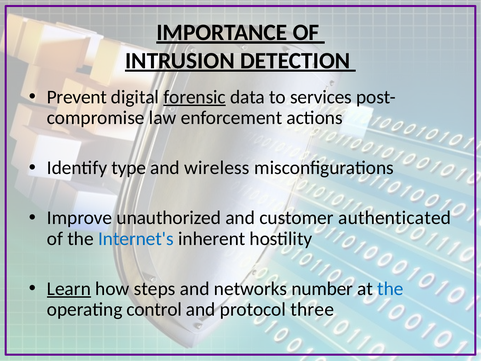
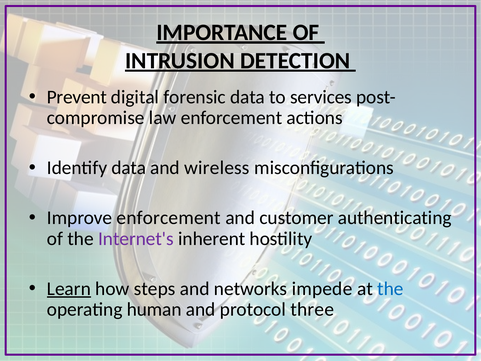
forensic underline: present -> none (195, 97)
Identify type: type -> data (129, 168)
Improve unauthorized: unauthorized -> enforcement (169, 218)
authenticated: authenticated -> authenticating (395, 218)
Internet's colour: blue -> purple (136, 239)
number: number -> impede (322, 288)
control: control -> human (154, 309)
